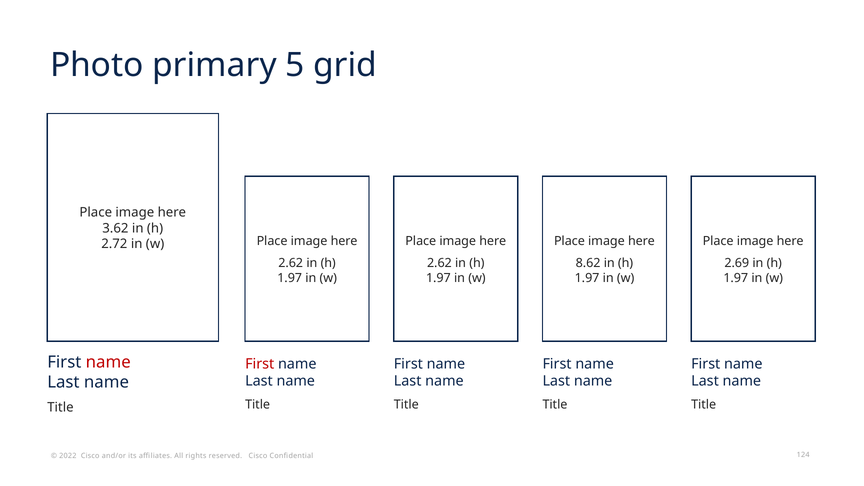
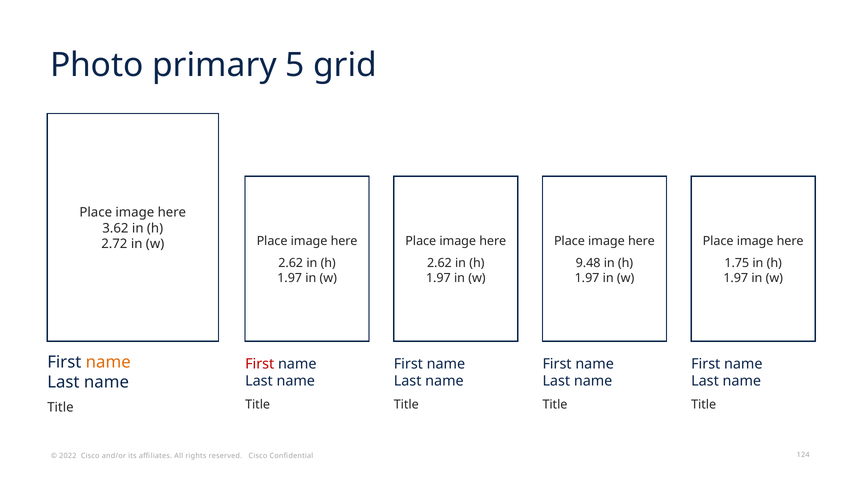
8.62: 8.62 -> 9.48 (588, 263)
2.69: 2.69 -> 1.75 (737, 263)
name colour: red -> orange (108, 362)
